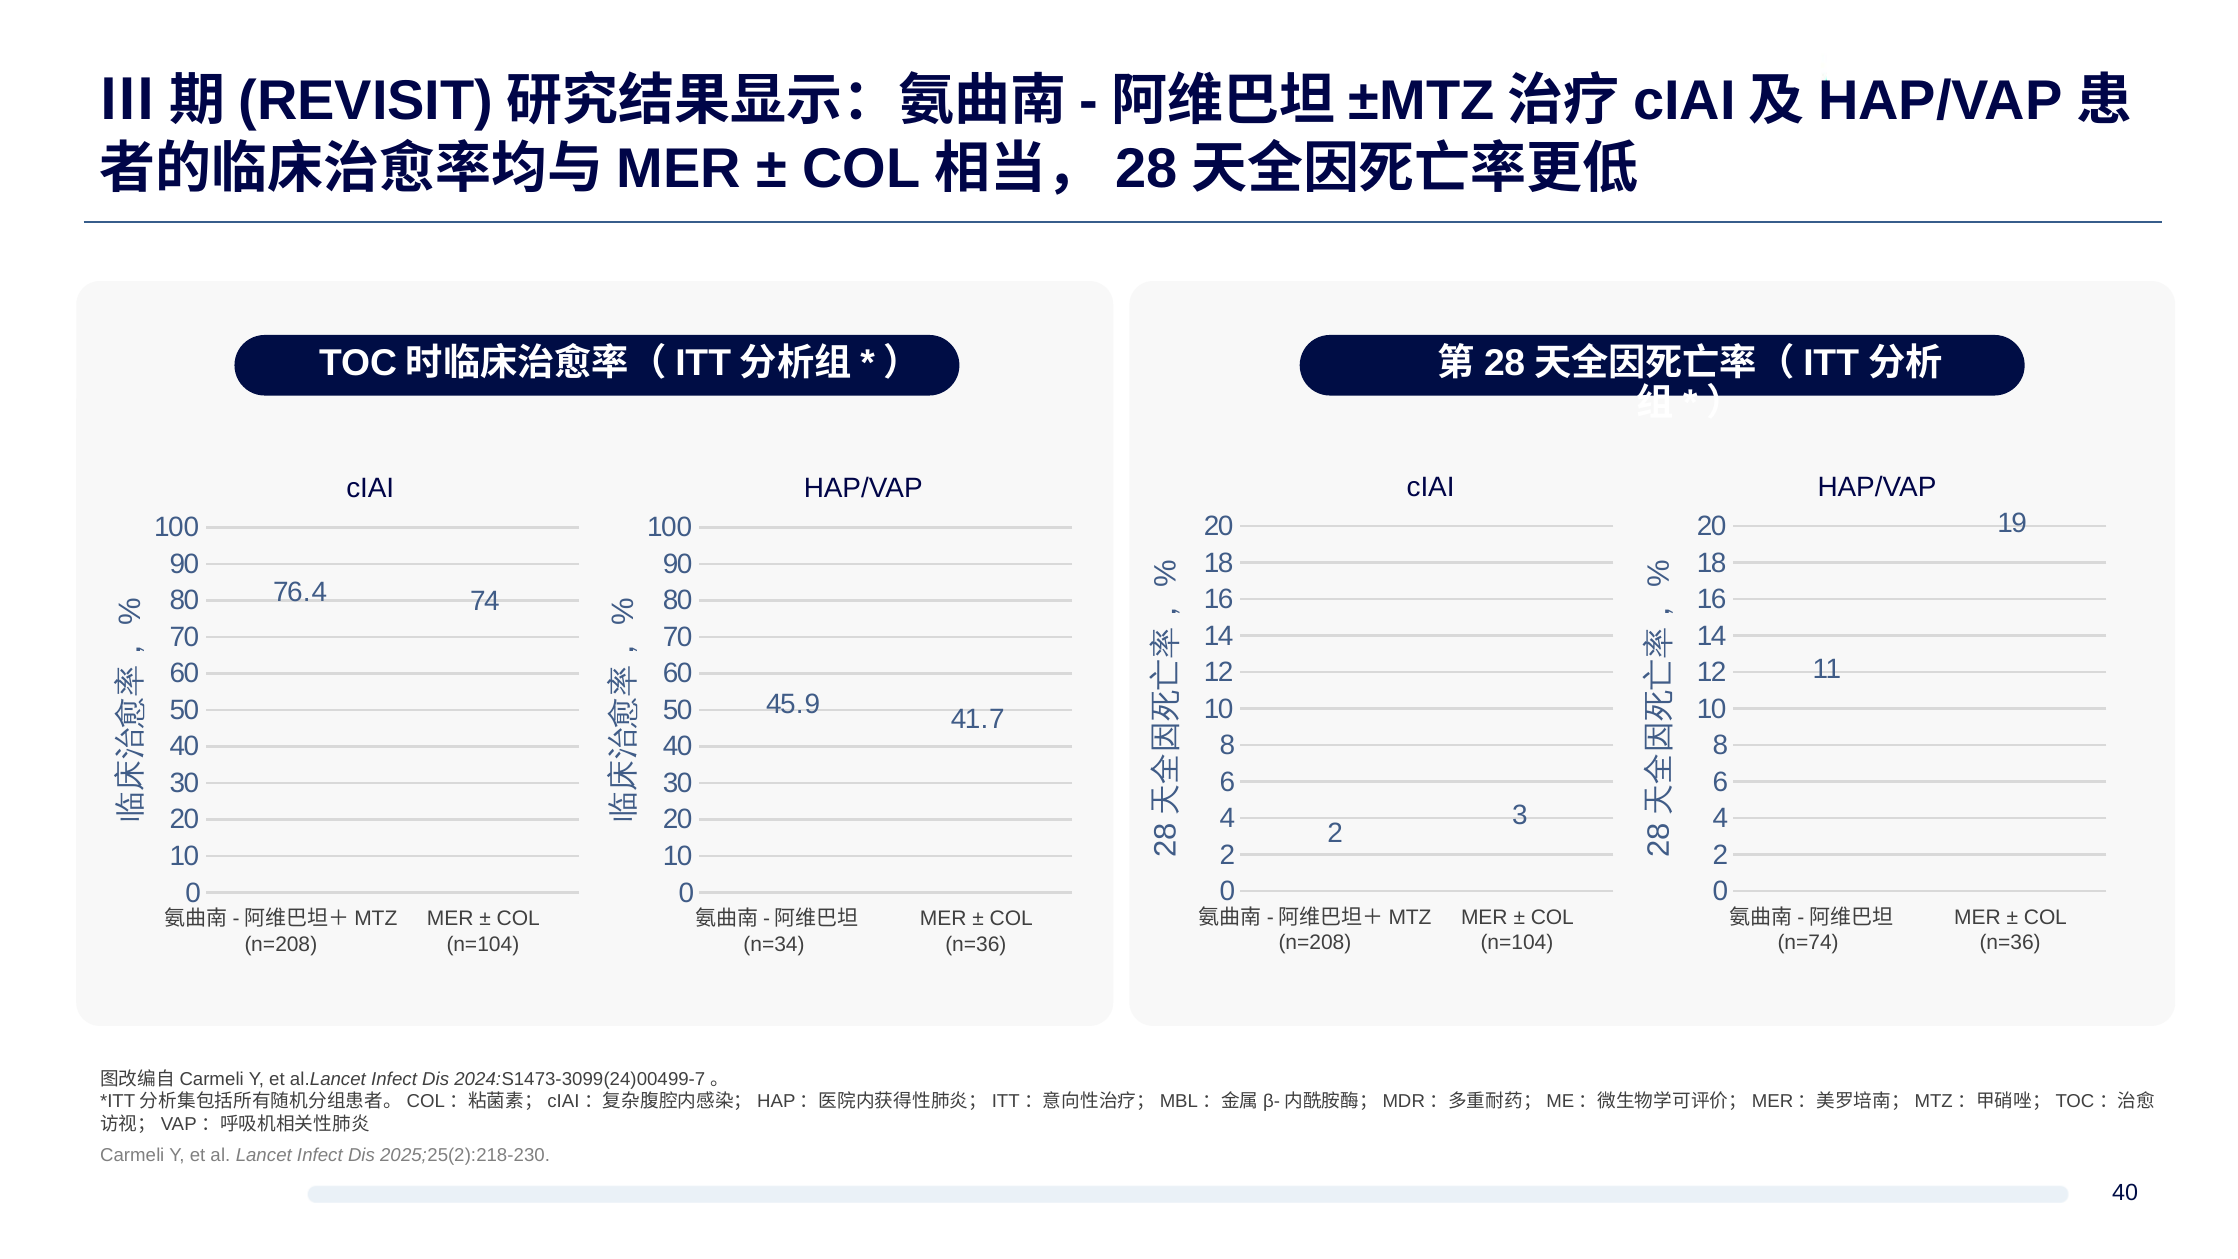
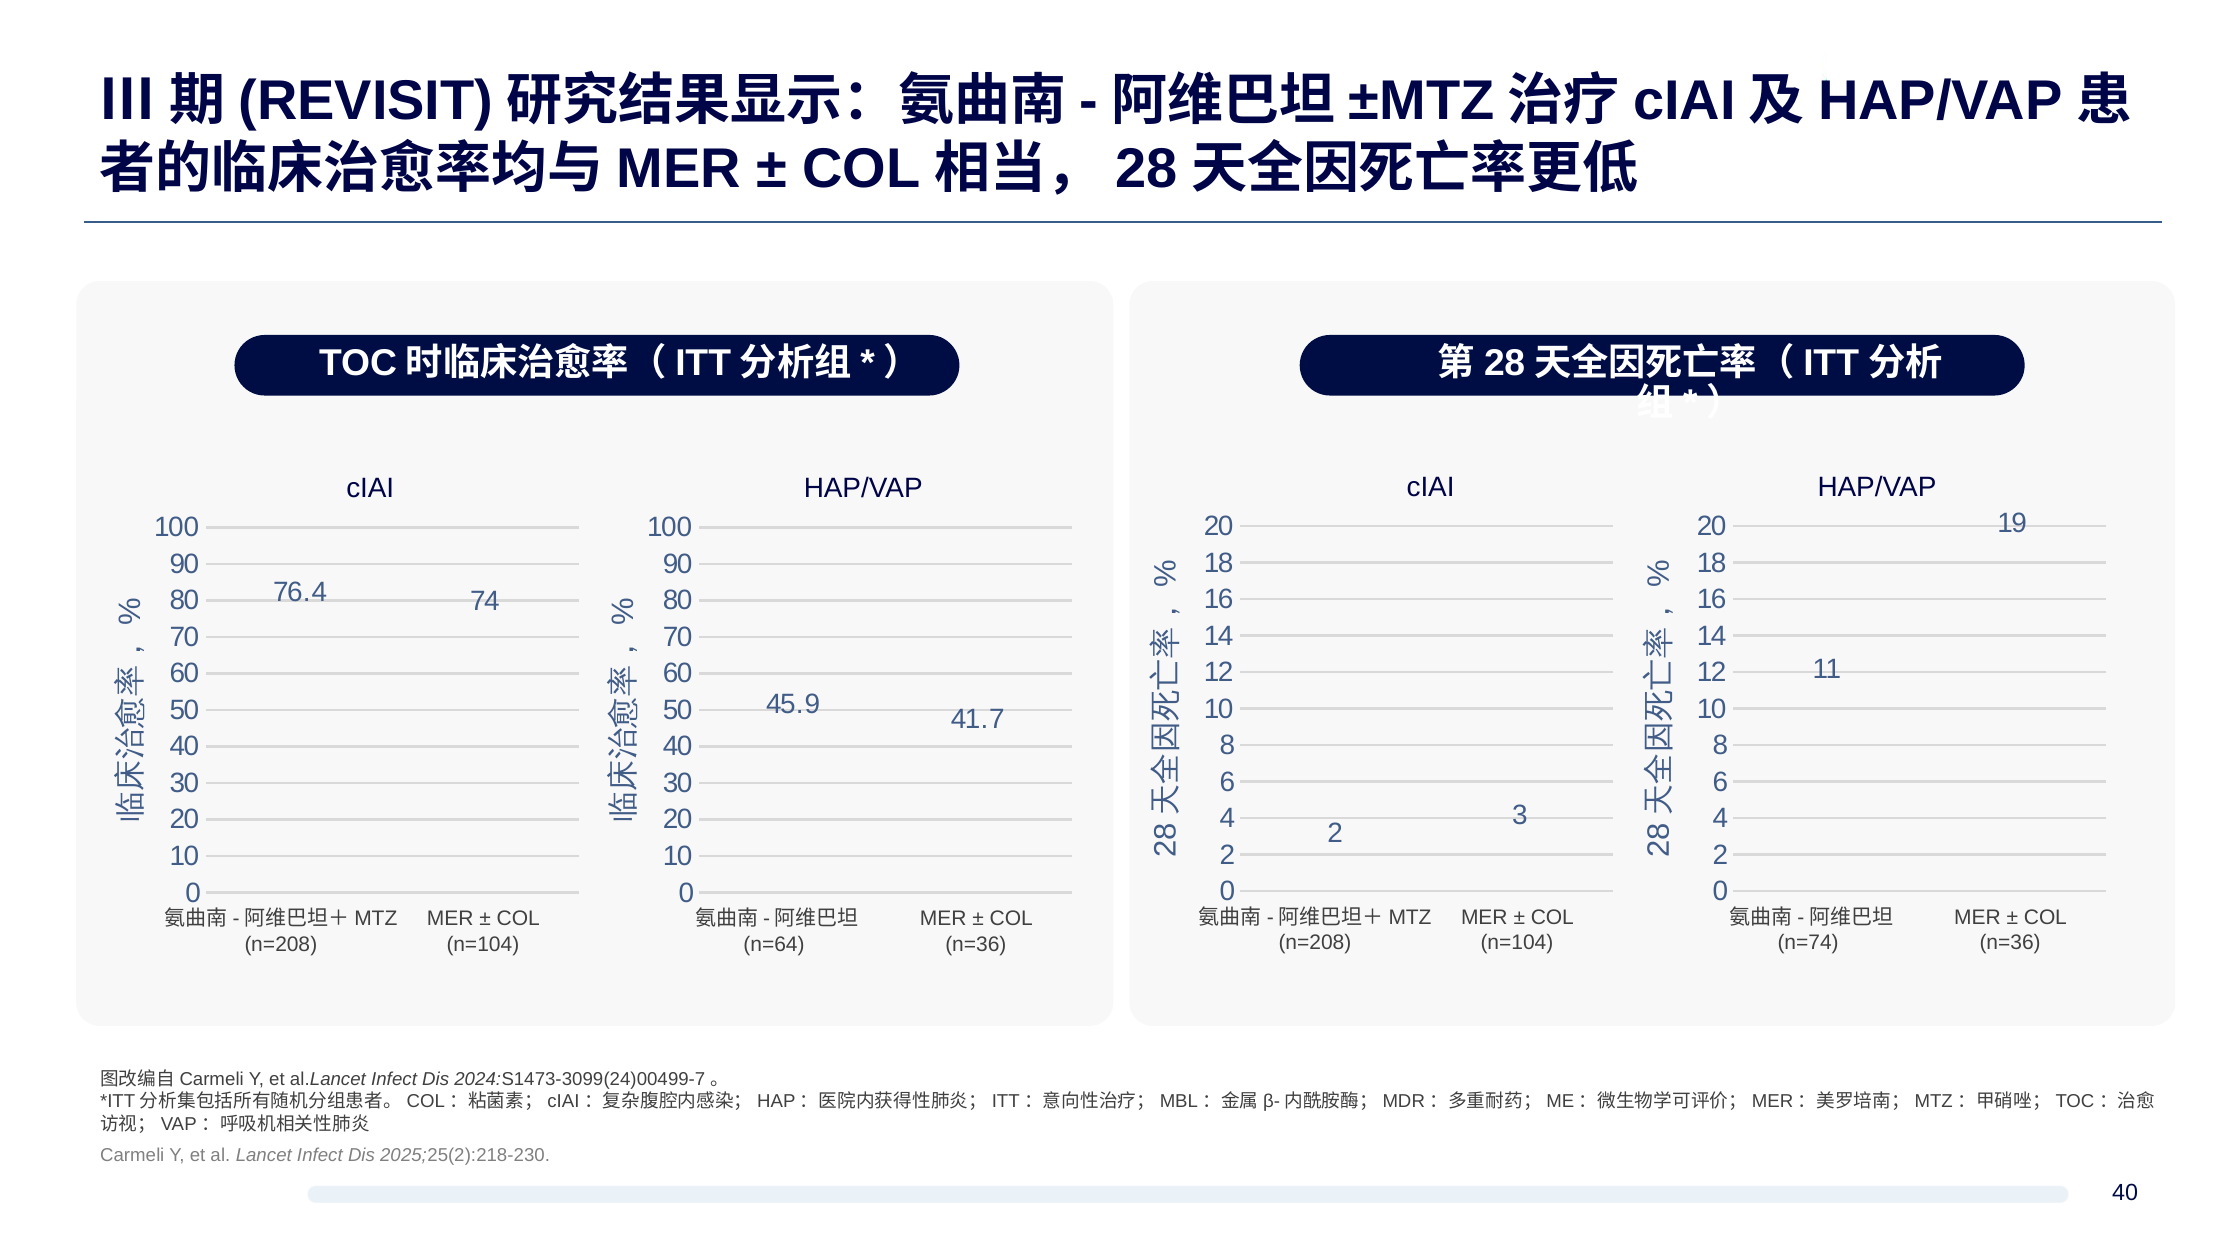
n=34: n=34 -> n=64 (774, 944)
